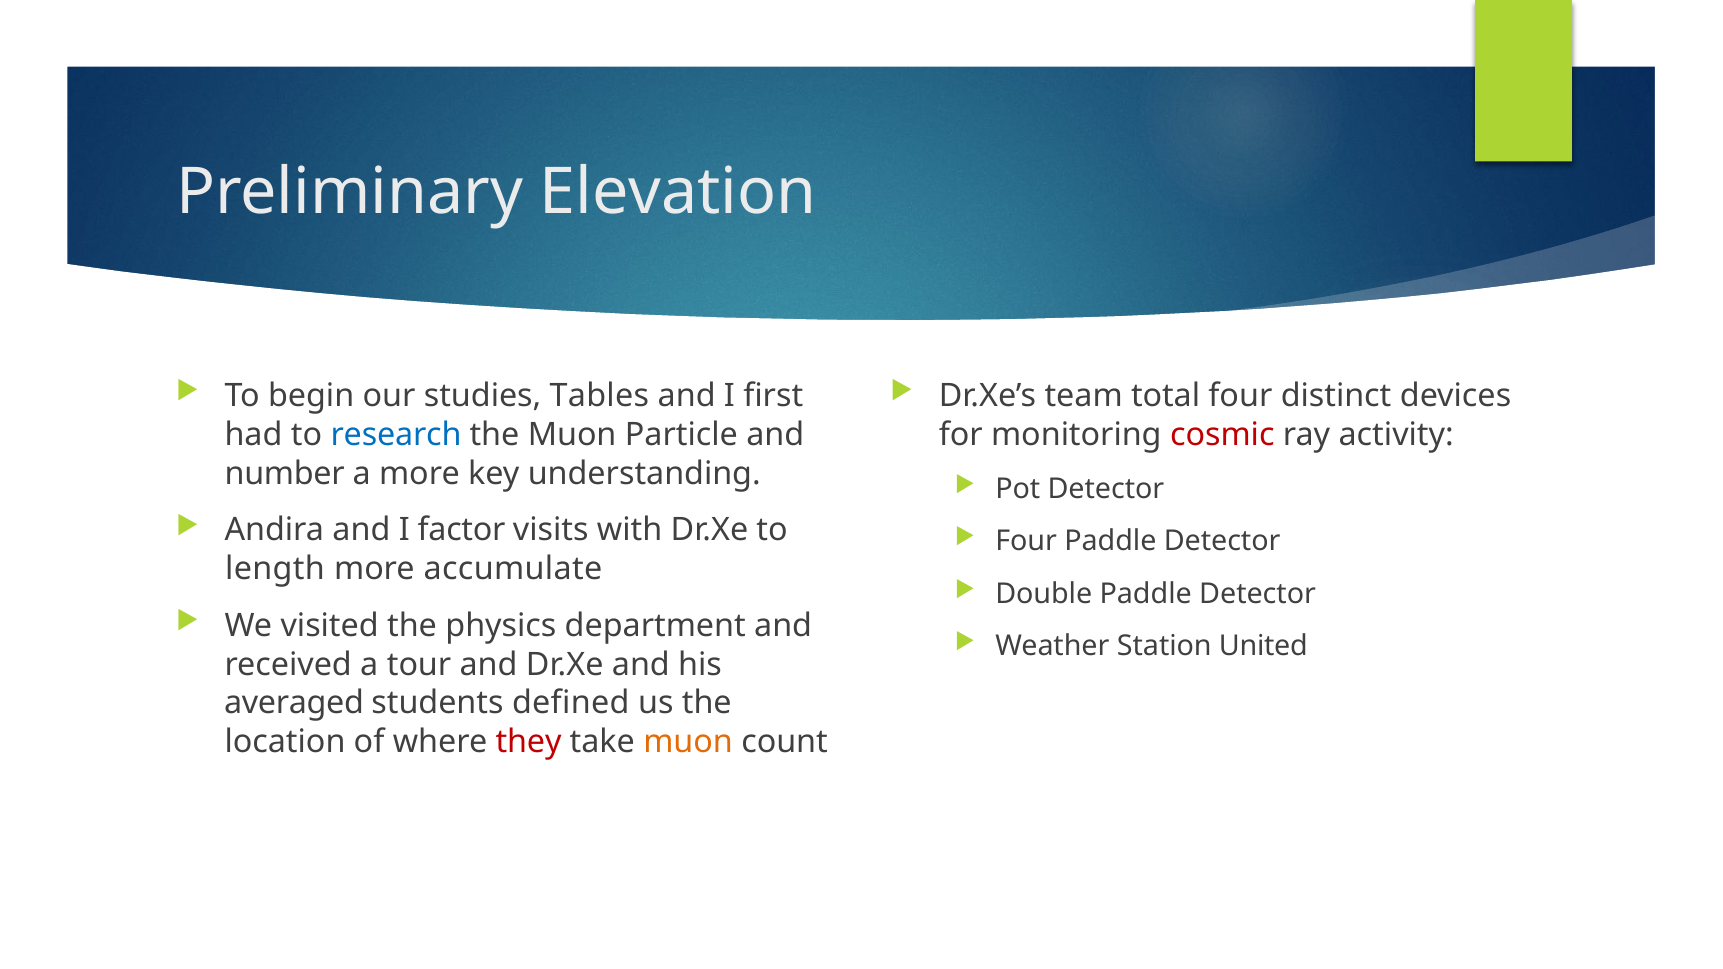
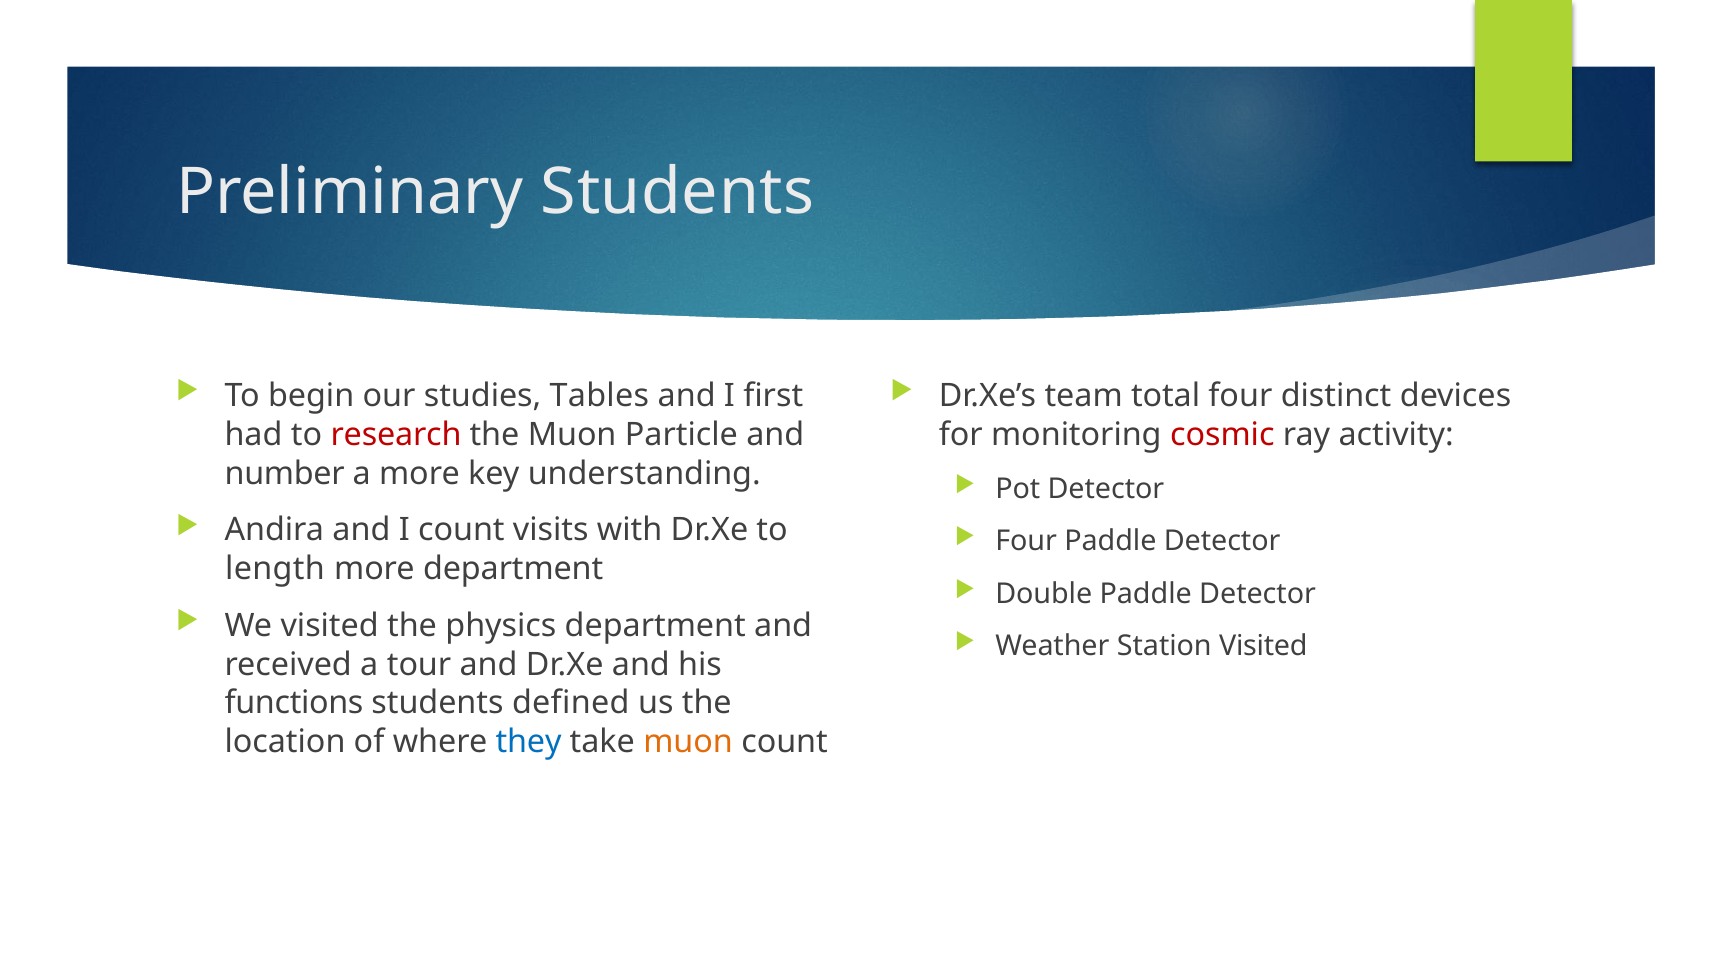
Preliminary Elevation: Elevation -> Students (678, 192)
research colour: blue -> red (396, 435)
I factor: factor -> count (461, 530)
more accumulate: accumulate -> department (513, 569)
Station United: United -> Visited (1263, 646)
averaged: averaged -> functions (294, 703)
they colour: red -> blue (529, 742)
